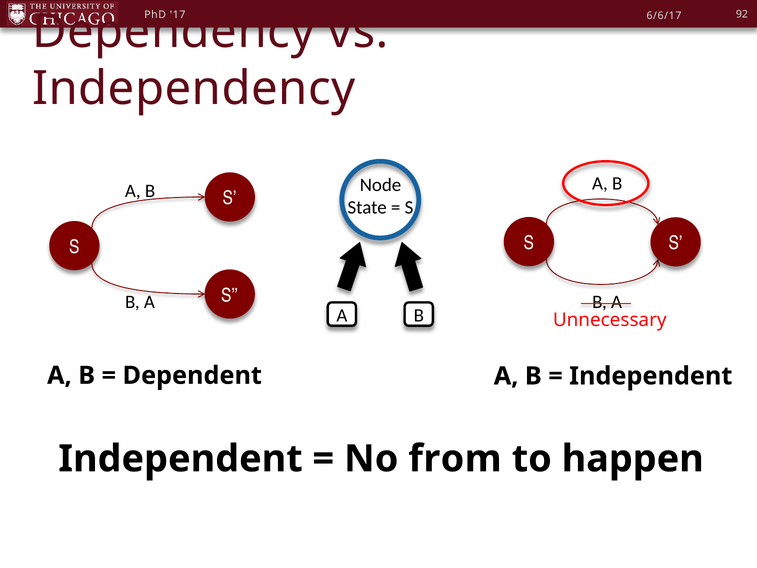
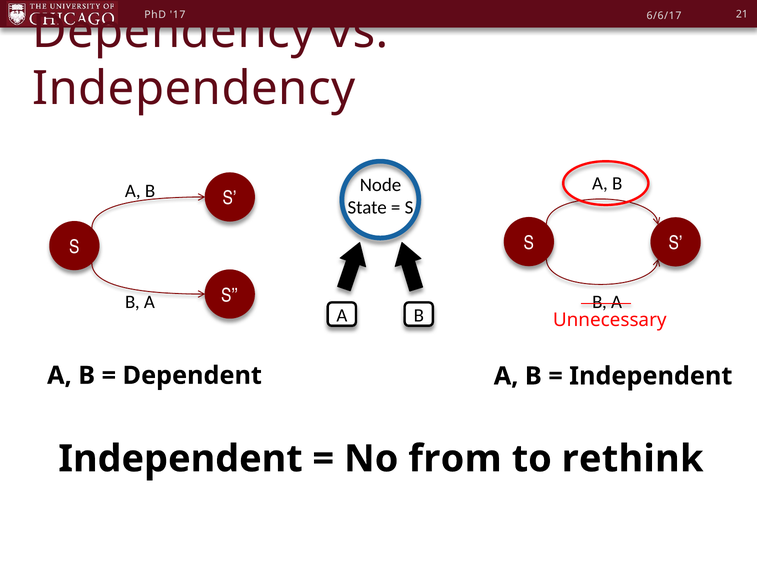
92: 92 -> 21 (742, 14)
happen: happen -> rethink (633, 459)
